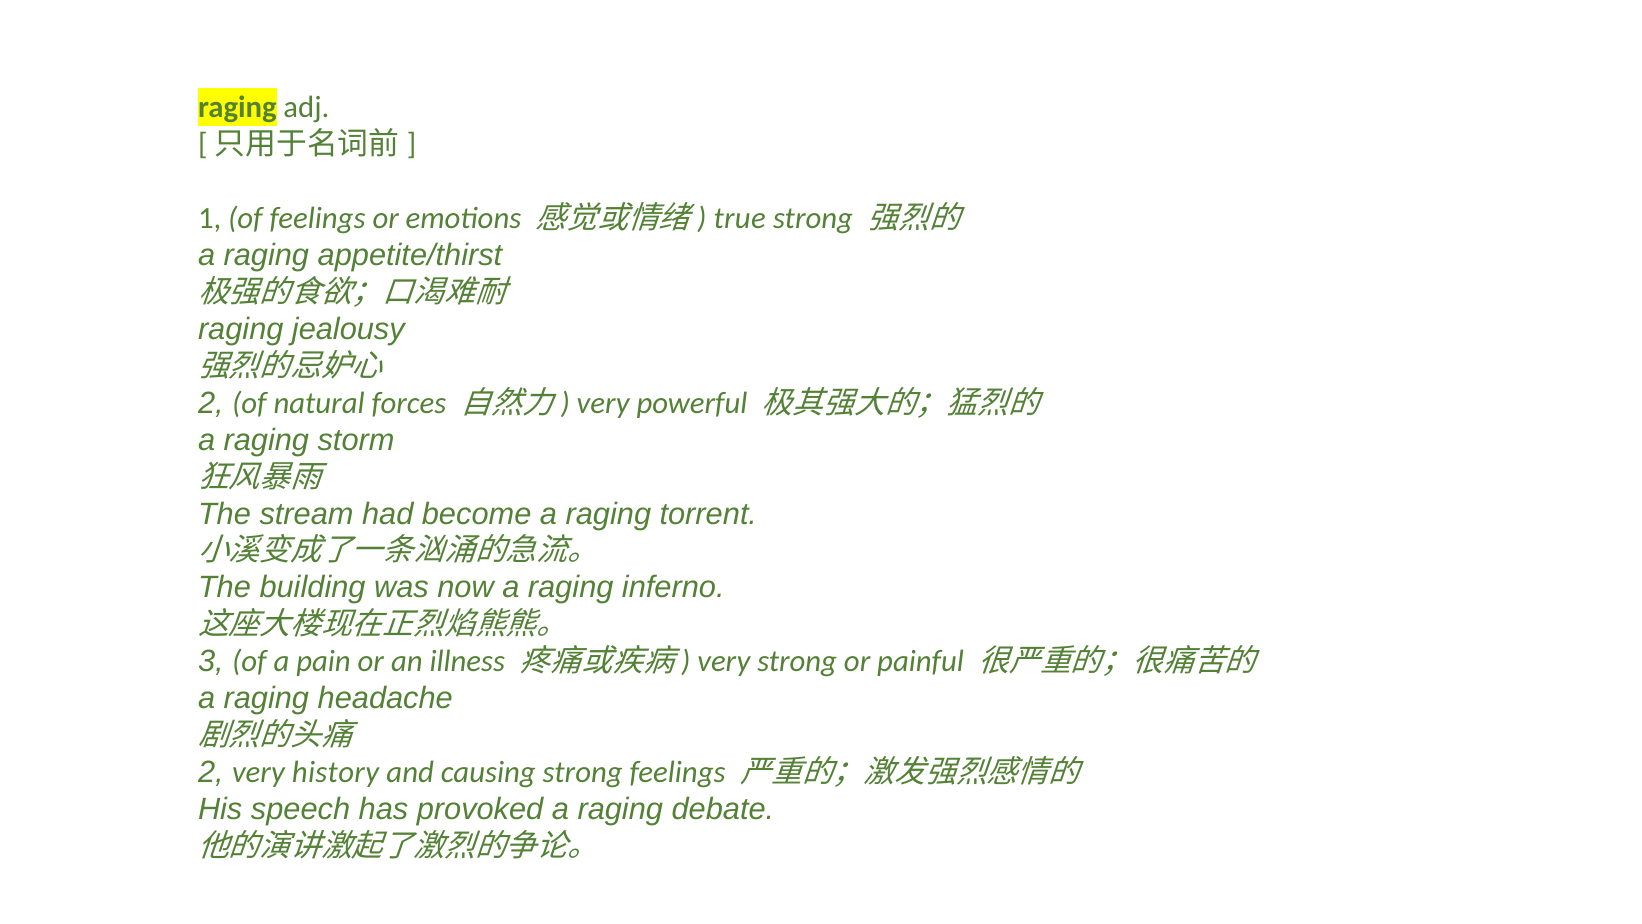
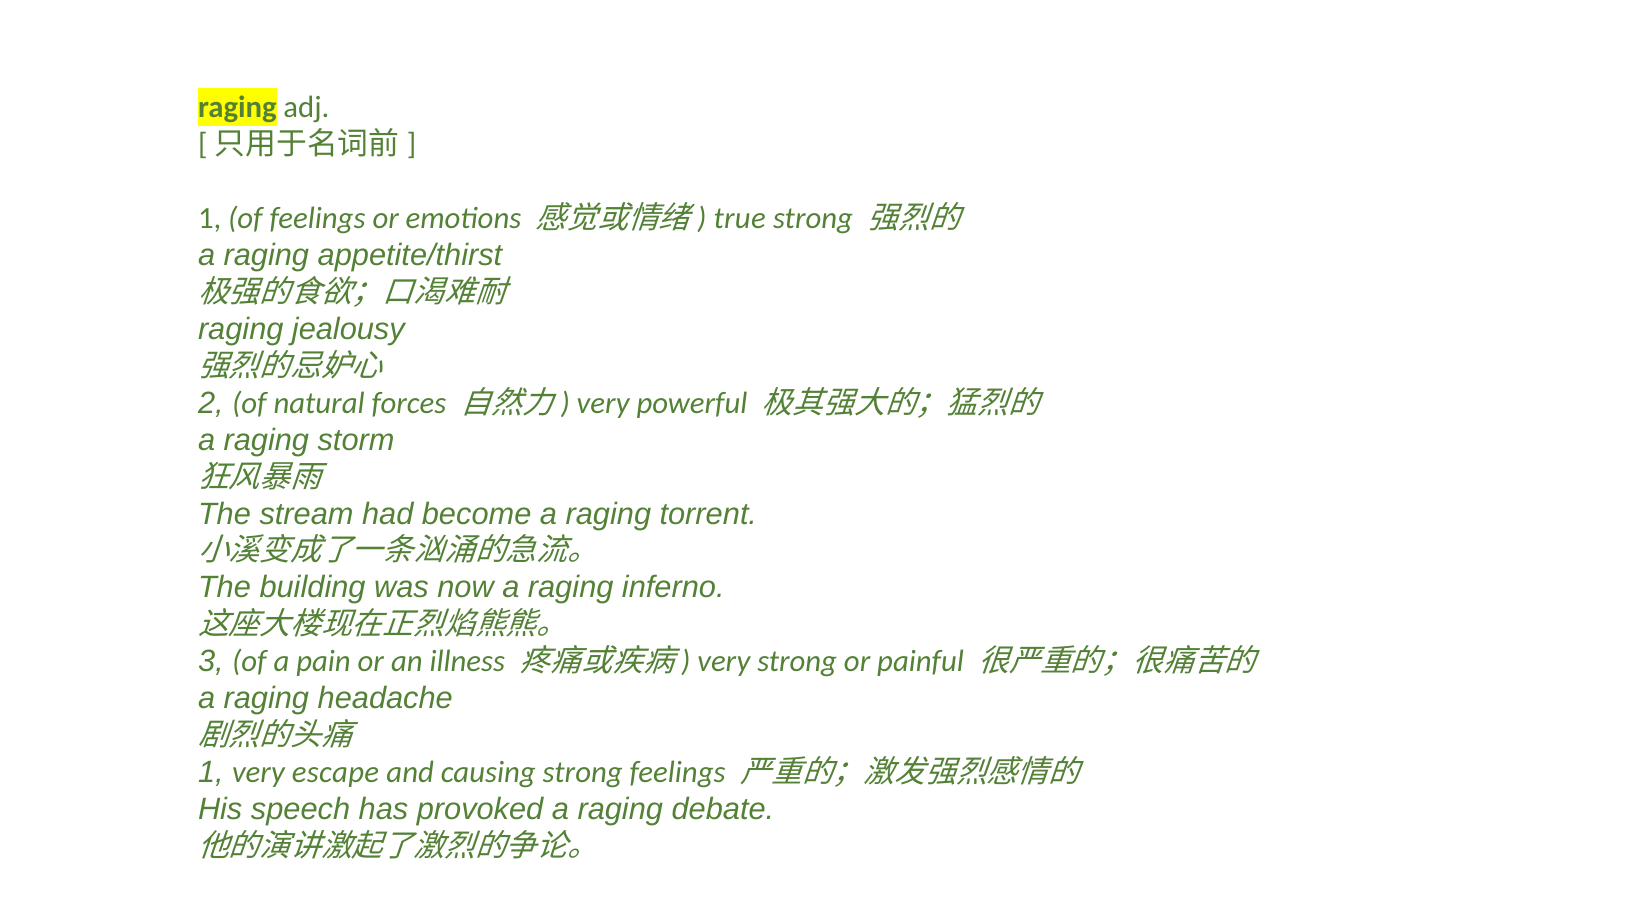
2: 2 -> 1 (211, 772)
history: history -> escape (335, 772)
